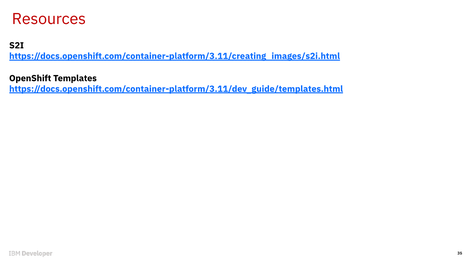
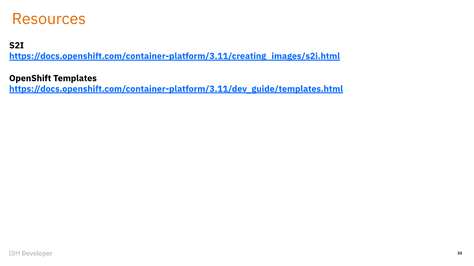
Resources colour: red -> orange (49, 19)
